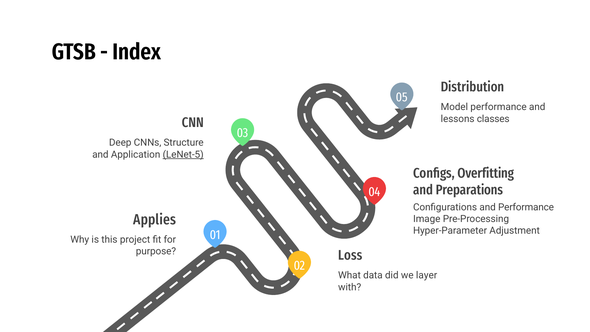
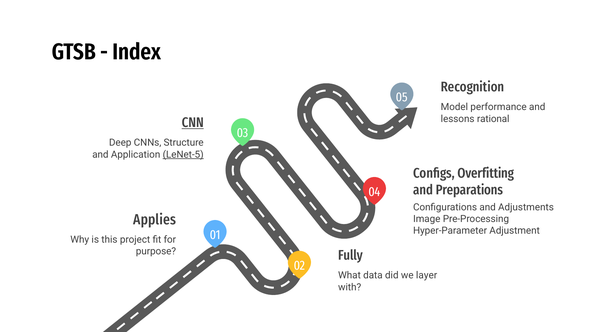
Distribution: Distribution -> Recognition (472, 87)
classes: classes -> rational (493, 119)
CNN underline: none -> present (193, 123)
and Performance: Performance -> Adjustments (526, 207)
Loss: Loss -> Fully (350, 255)
